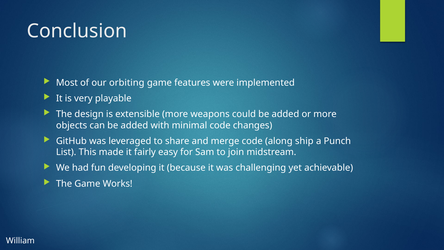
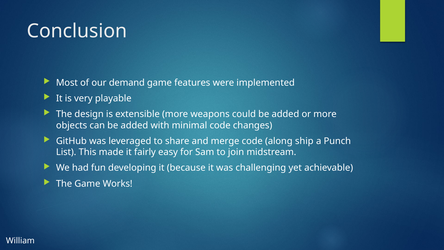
orbiting: orbiting -> demand (127, 83)
